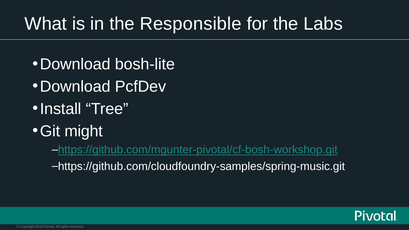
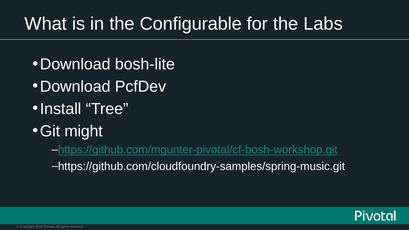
Responsible: Responsible -> Configurable (191, 24)
